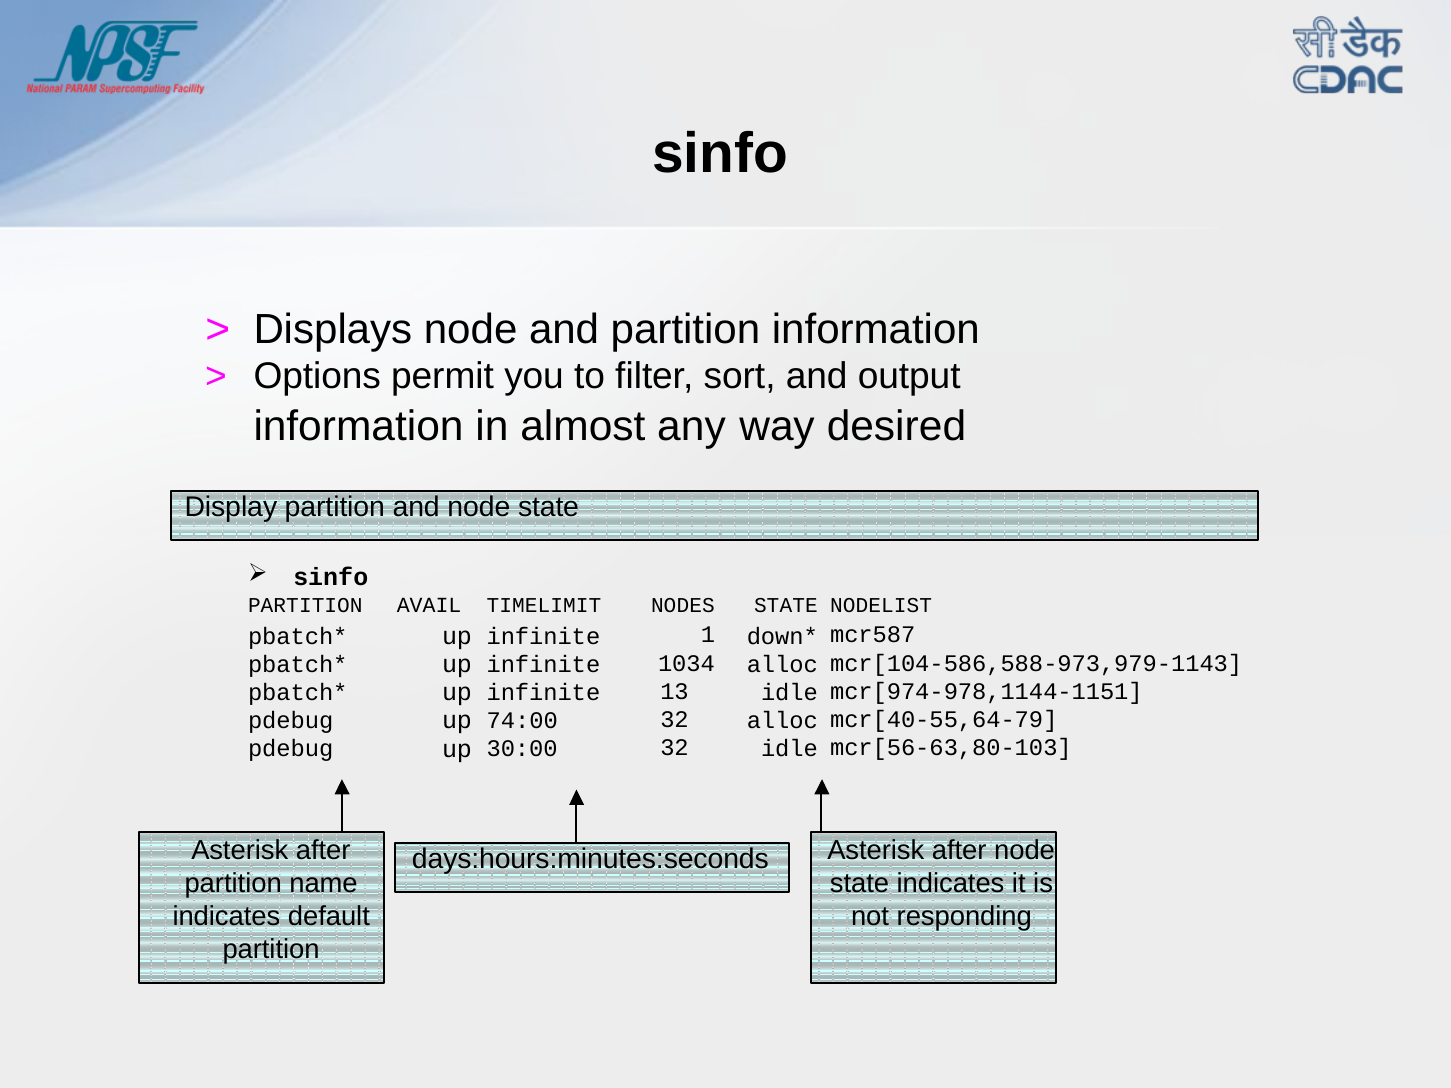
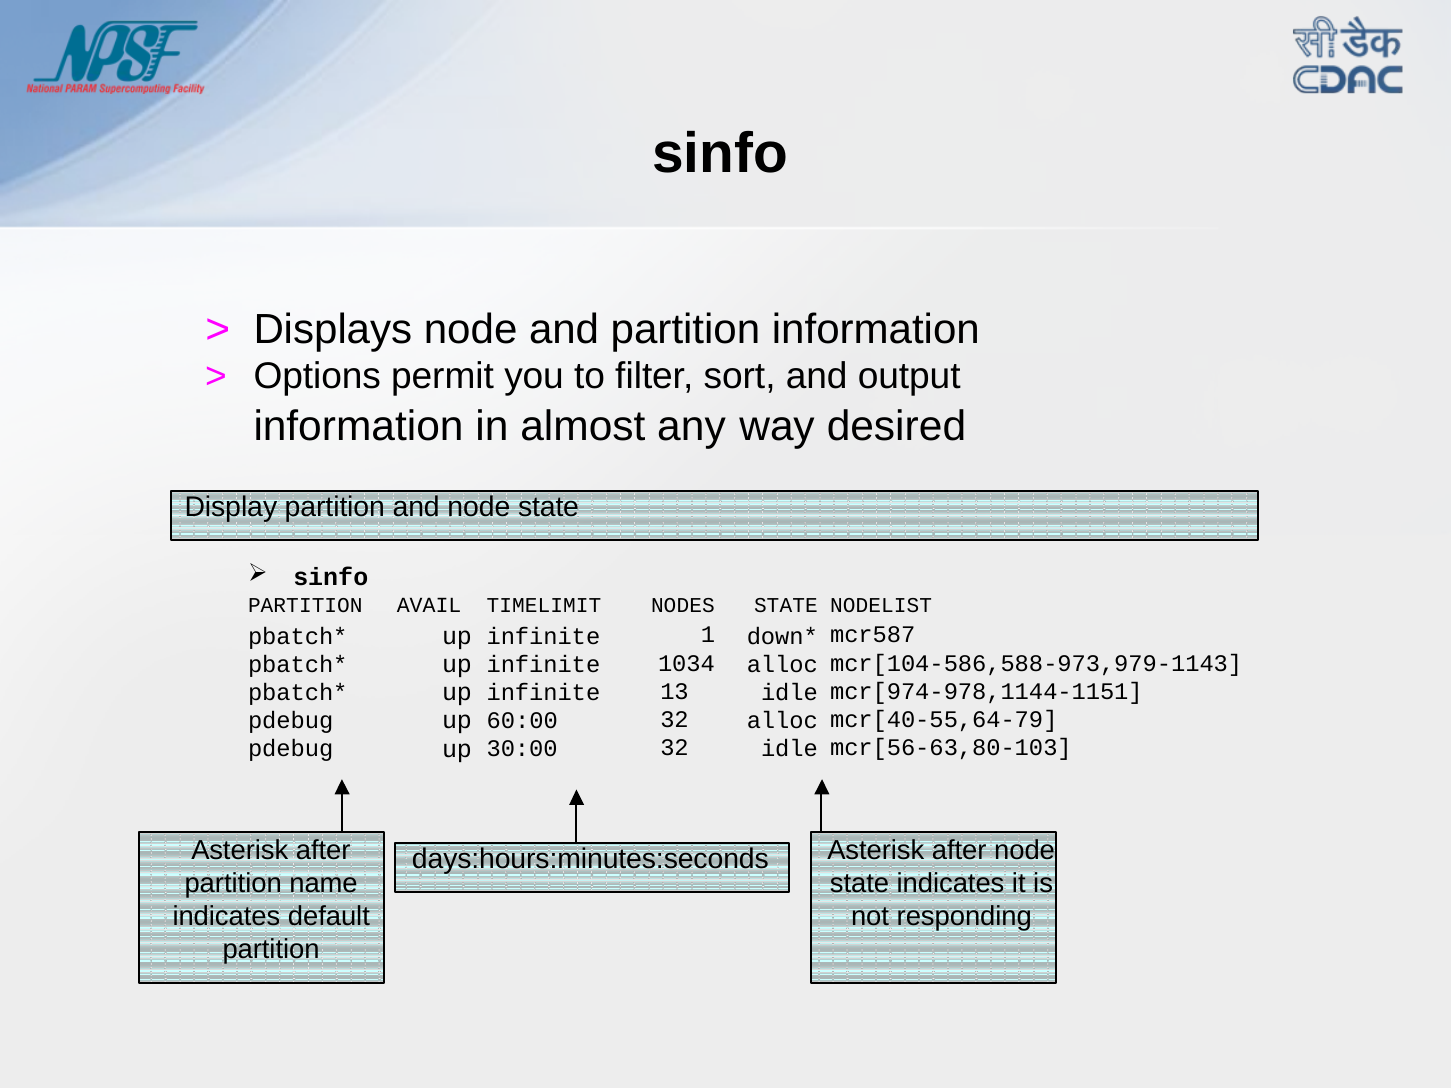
74:00: 74:00 -> 60:00 (522, 721)
